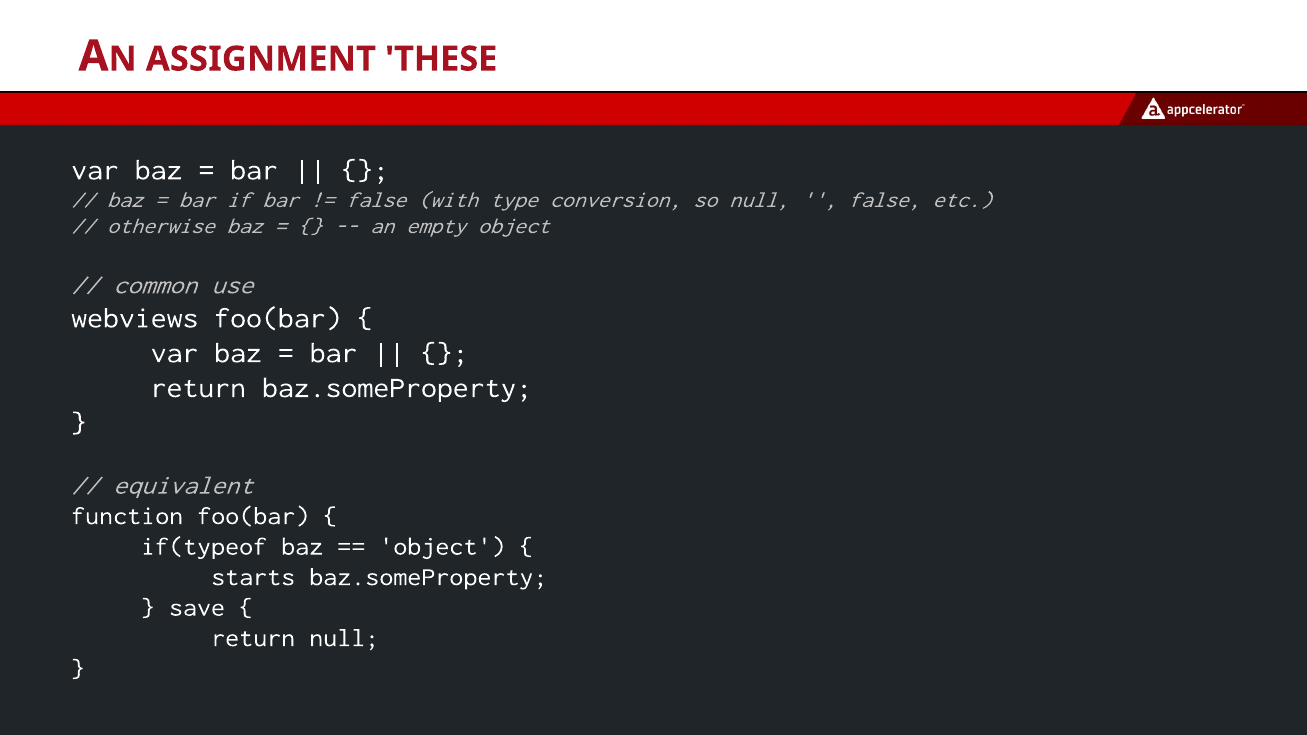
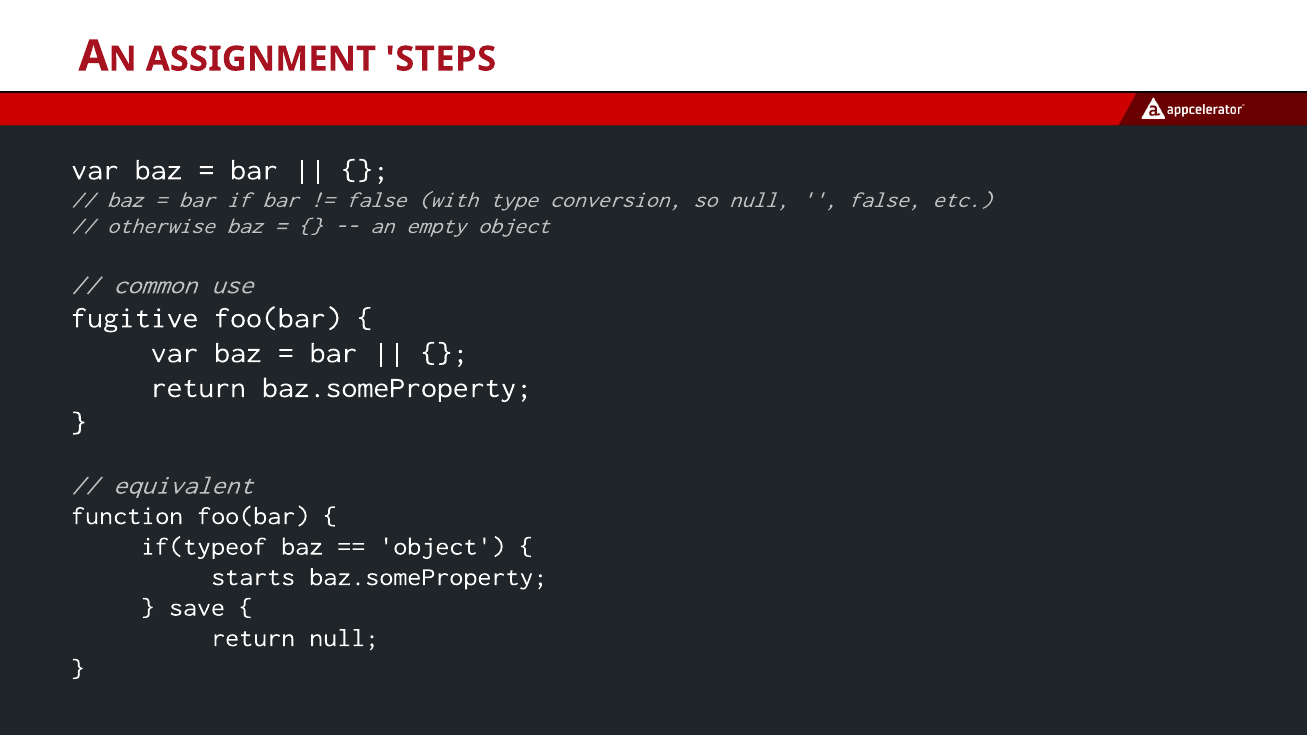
THESE: THESE -> STEPS (441, 59)
webviews: webviews -> fugitive (135, 318)
